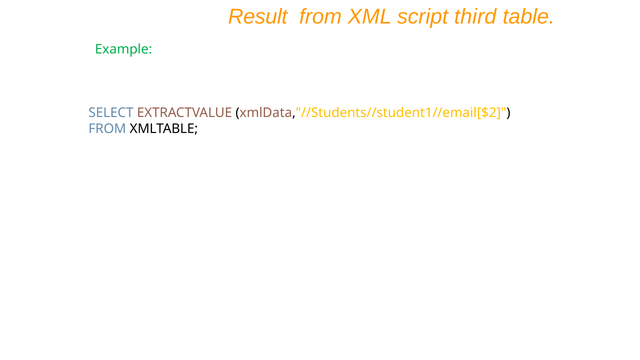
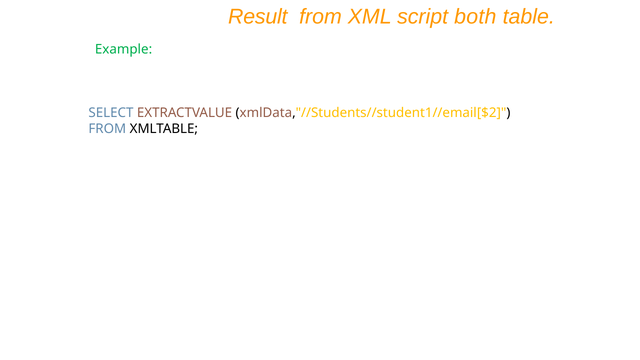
third: third -> both (475, 17)
